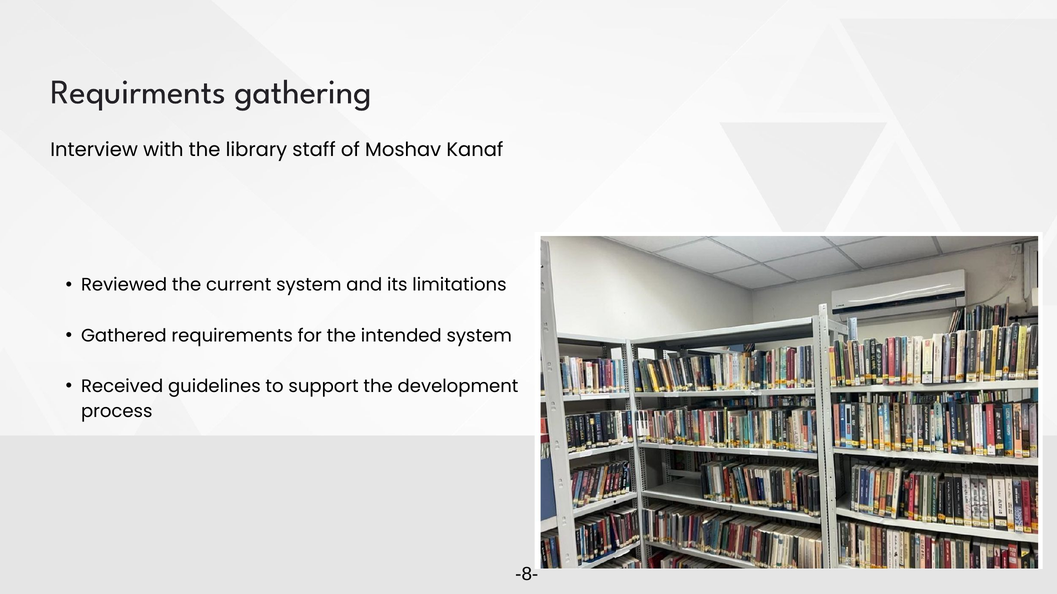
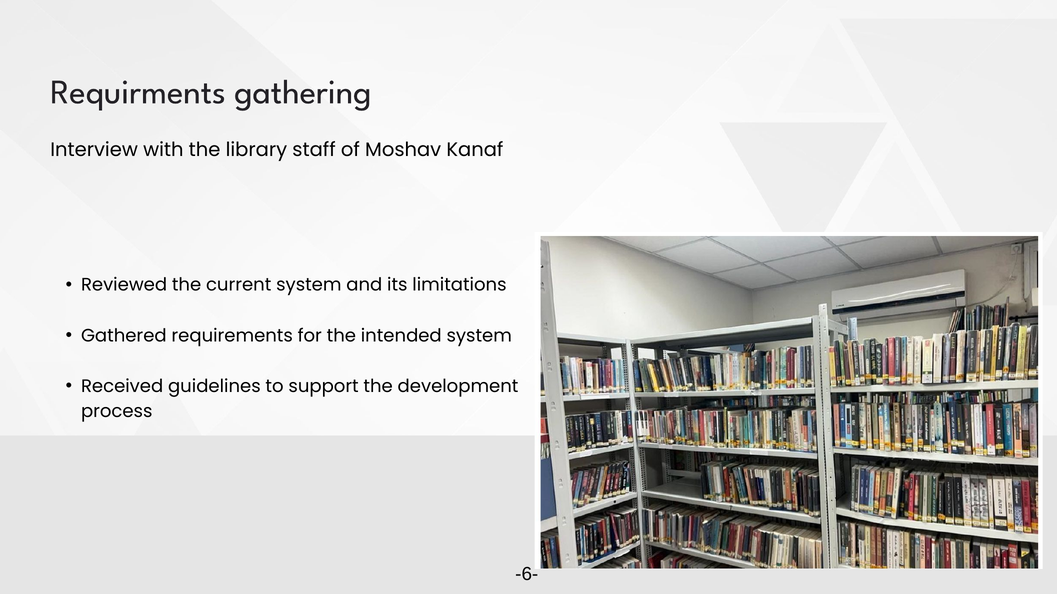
-8-: -8- -> -6- (527, 575)
